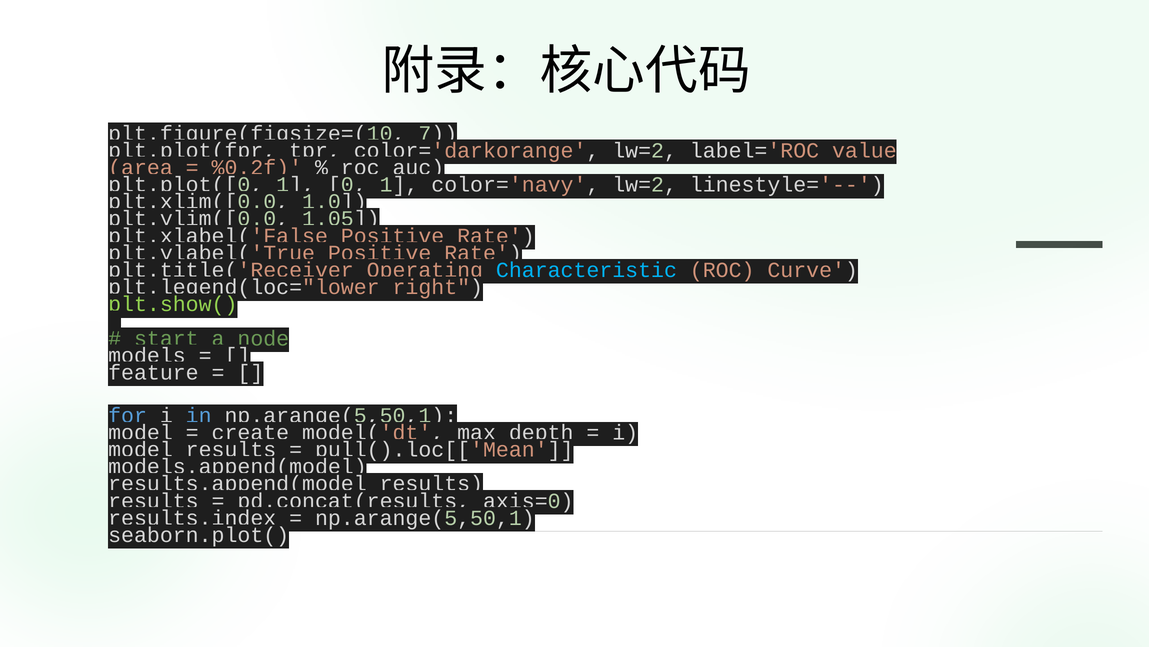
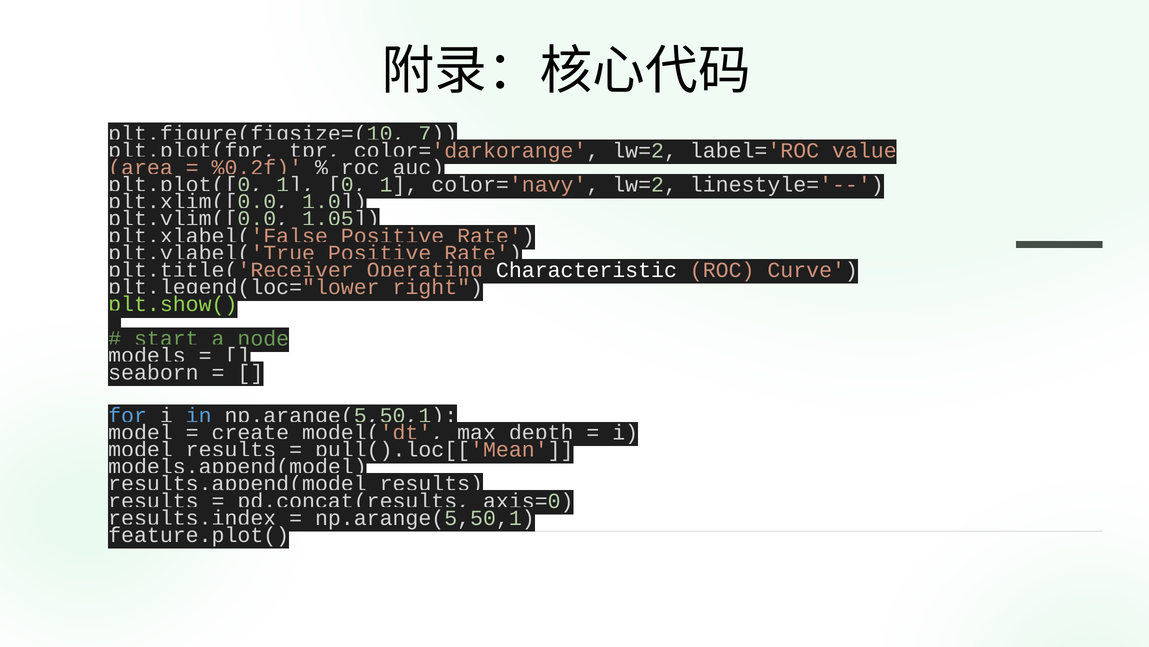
Characteristic colour: light blue -> white (586, 270)
feature: feature -> seaborn (153, 372)
seaborn.plot(: seaborn.plot( -> feature.plot( (199, 535)
